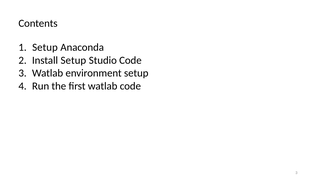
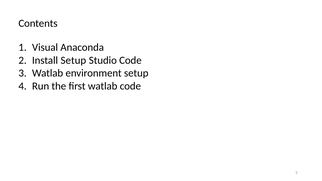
Setup: Setup -> Visual (45, 47)
